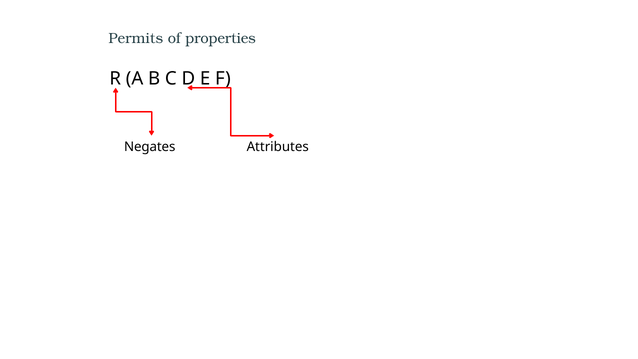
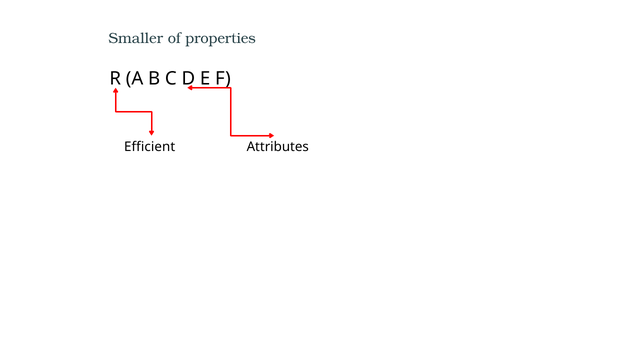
Permits: Permits -> Smaller (136, 38)
Negates: Negates -> Efficient (150, 147)
